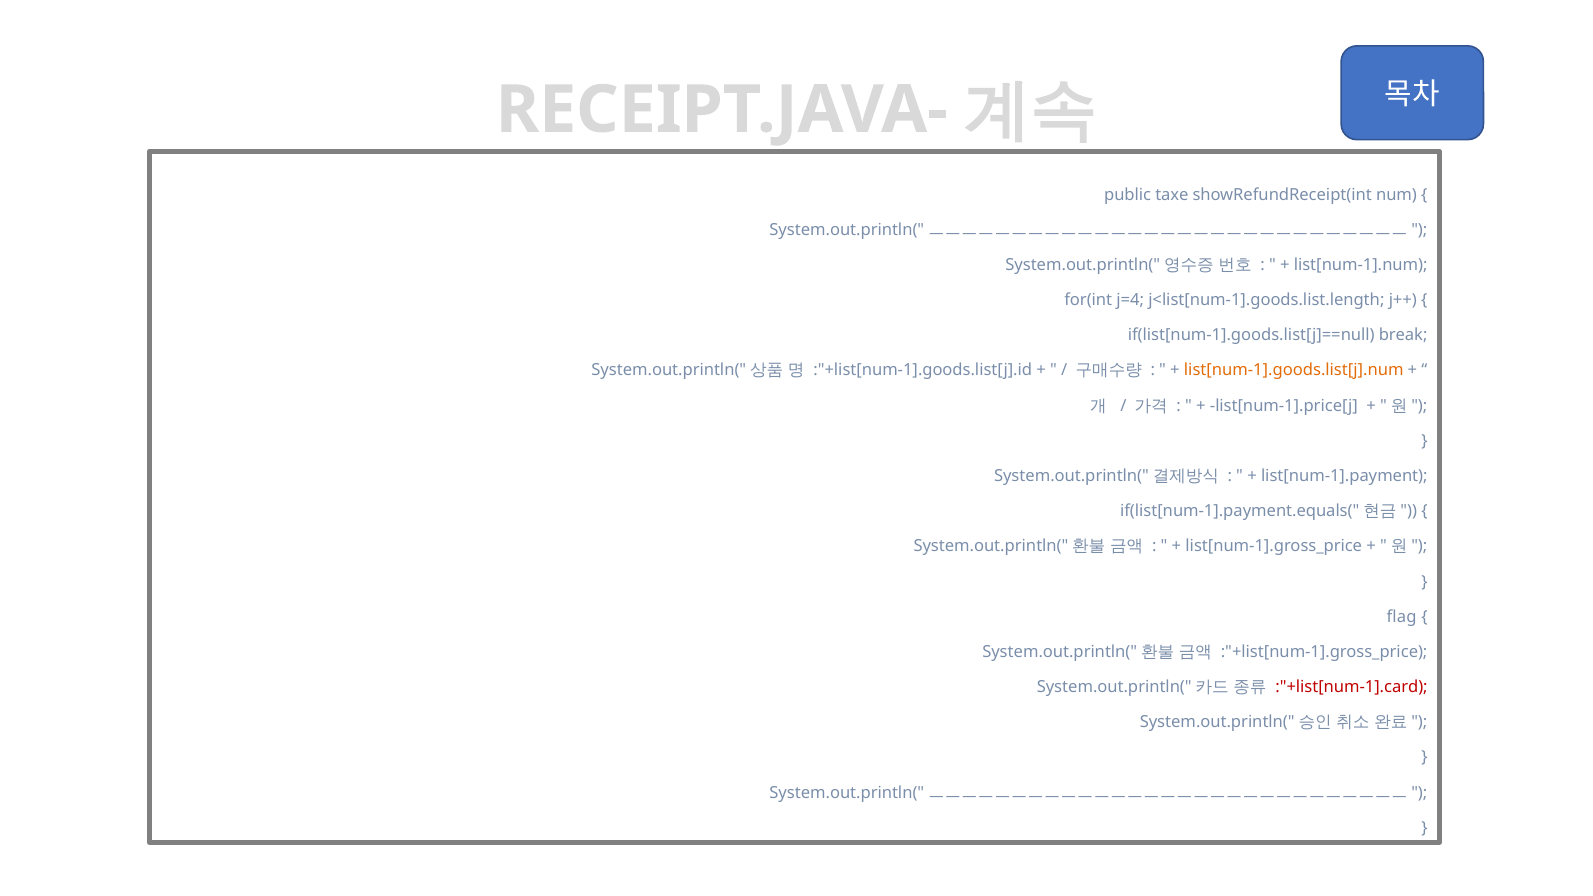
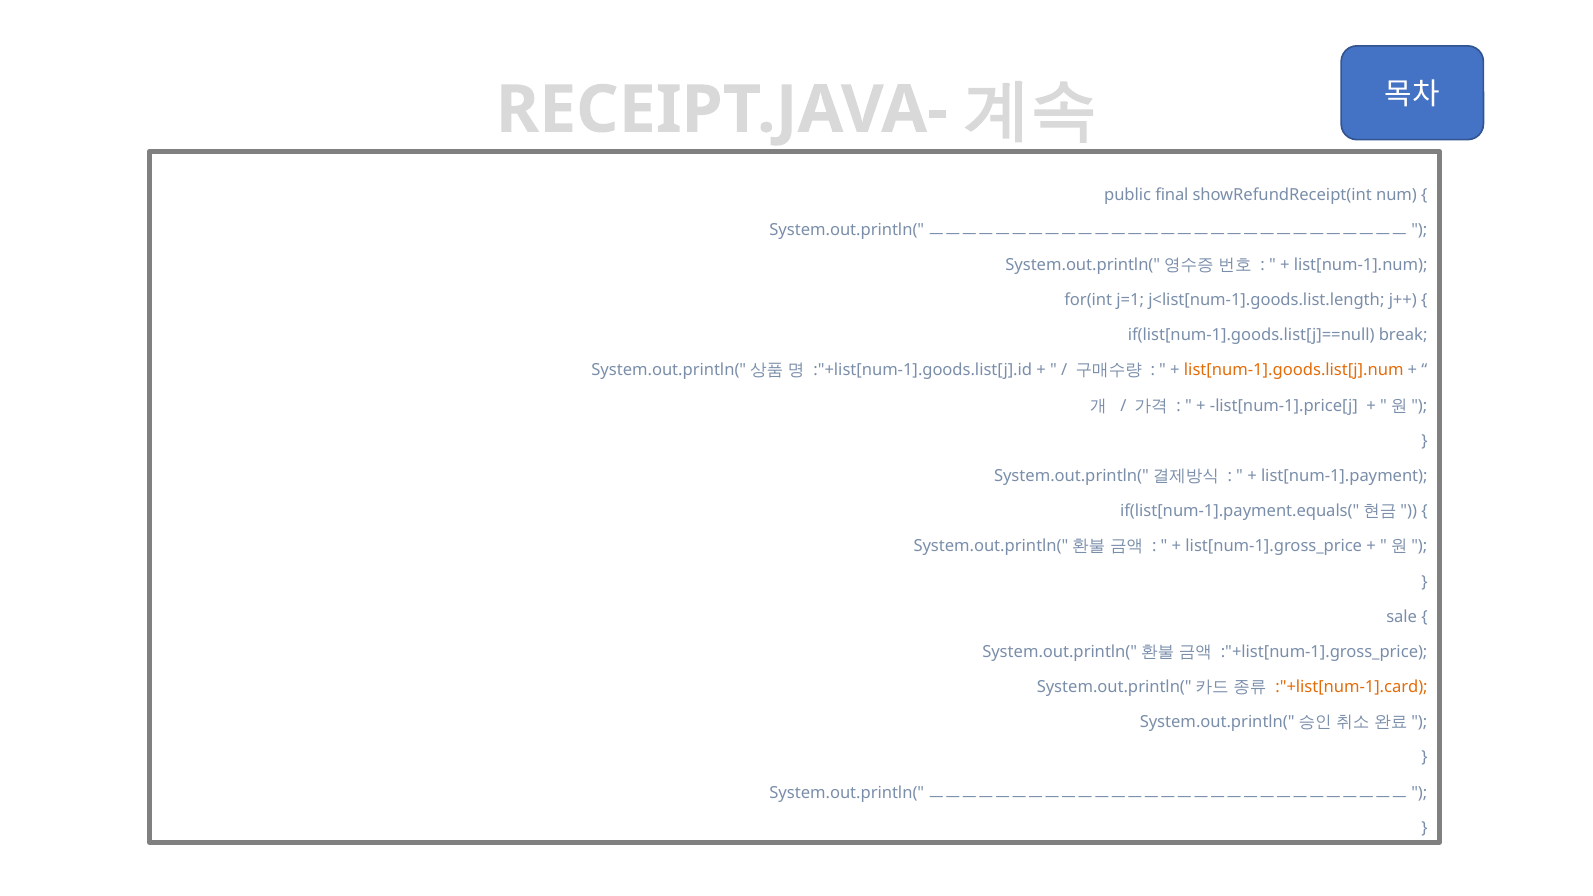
taxe: taxe -> final (1172, 195)
j=4: j=4 -> j=1 (1130, 300)
flag: flag -> sale (1402, 617)
:"+list[num-1].card colour: red -> orange (1352, 687)
